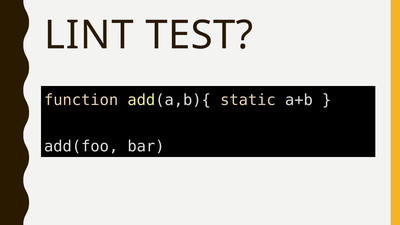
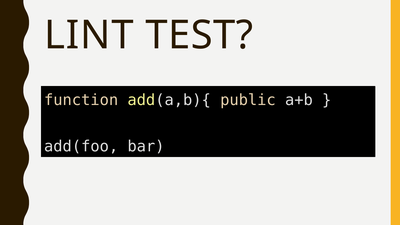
static: static -> public (248, 100)
